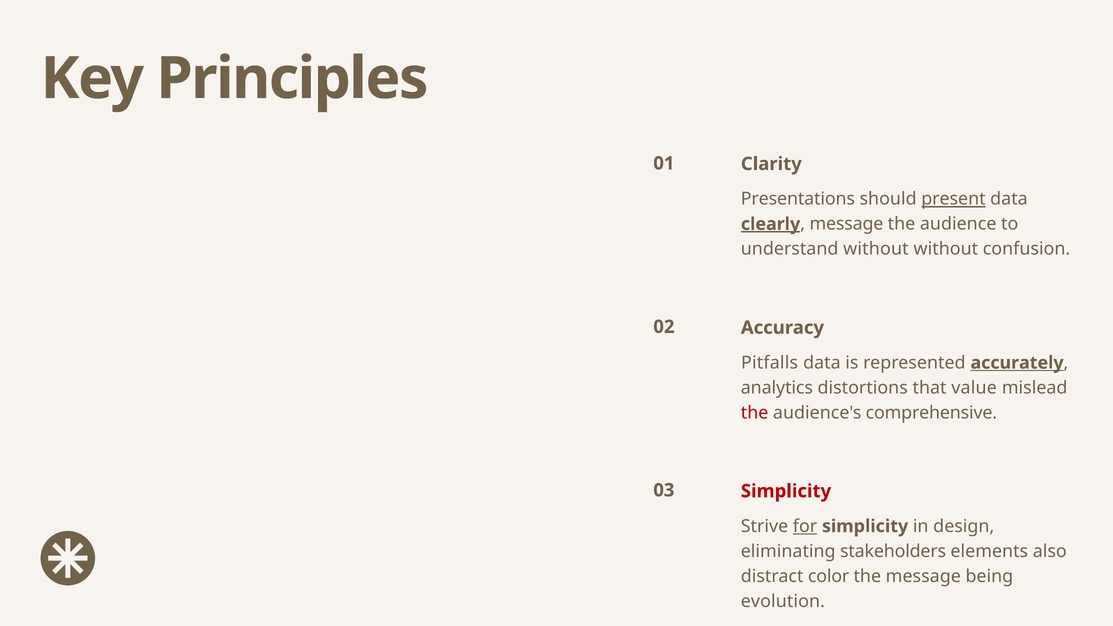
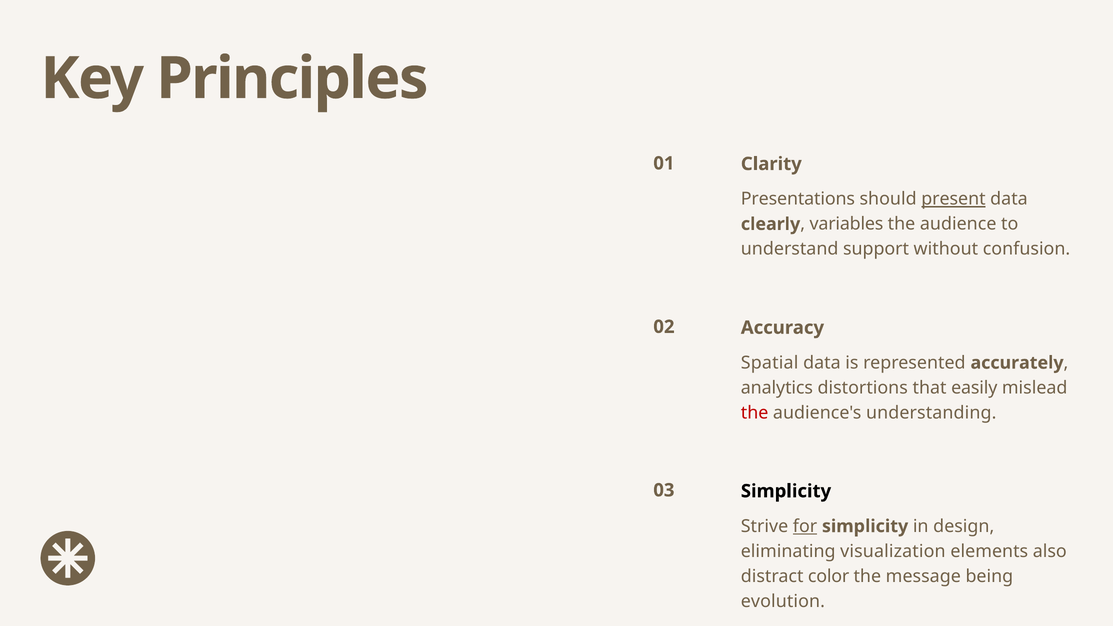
clearly underline: present -> none (771, 224)
message: message -> variables (846, 224)
understand without: without -> support (876, 249)
Pitfalls: Pitfalls -> Spatial (770, 363)
accurately underline: present -> none (1017, 363)
value: value -> easily (974, 388)
comprehensive: comprehensive -> understanding (931, 413)
Simplicity colour: red -> black (786, 491)
stakeholders: stakeholders -> visualization (893, 551)
